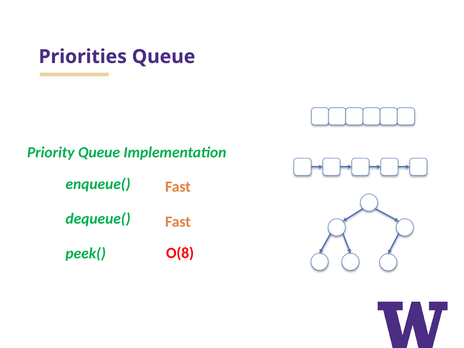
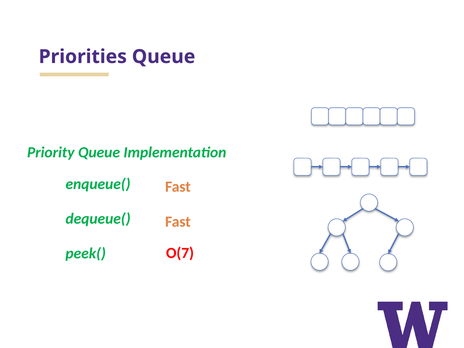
O(8: O(8 -> O(7 (180, 253)
